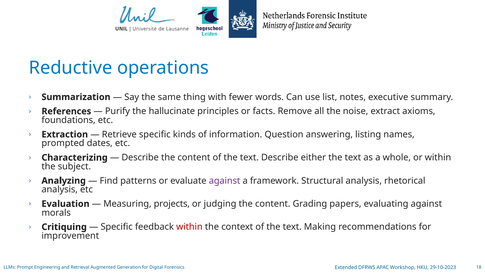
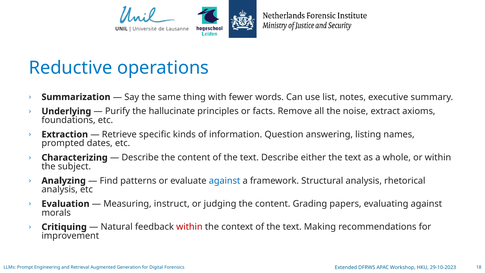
References: References -> Underlying (66, 111)
against colour: purple -> blue (225, 181)
projects: projects -> instruct (172, 204)
Specific: Specific -> Natural (117, 227)
